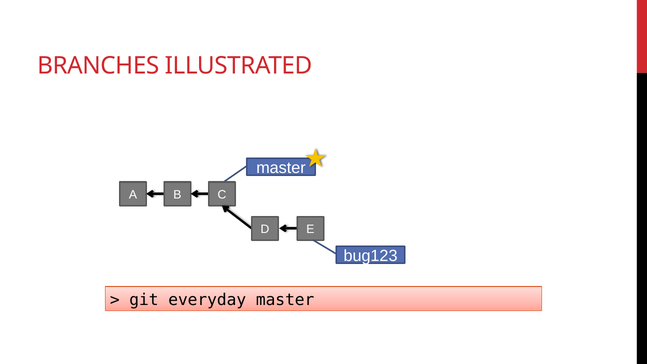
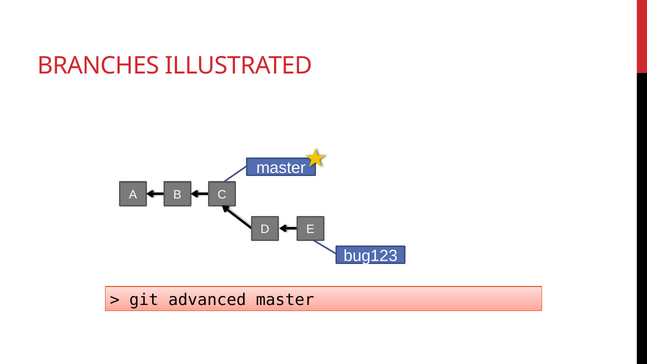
everyday: everyday -> advanced (207, 300)
